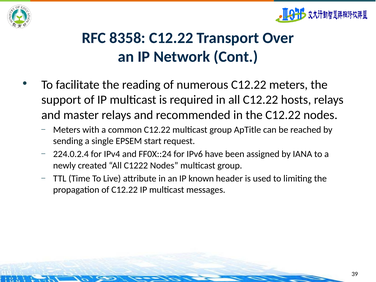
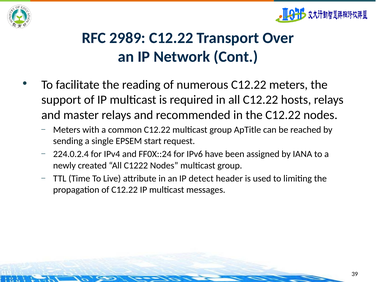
8358: 8358 -> 2989 (127, 38)
known: known -> detect (201, 179)
